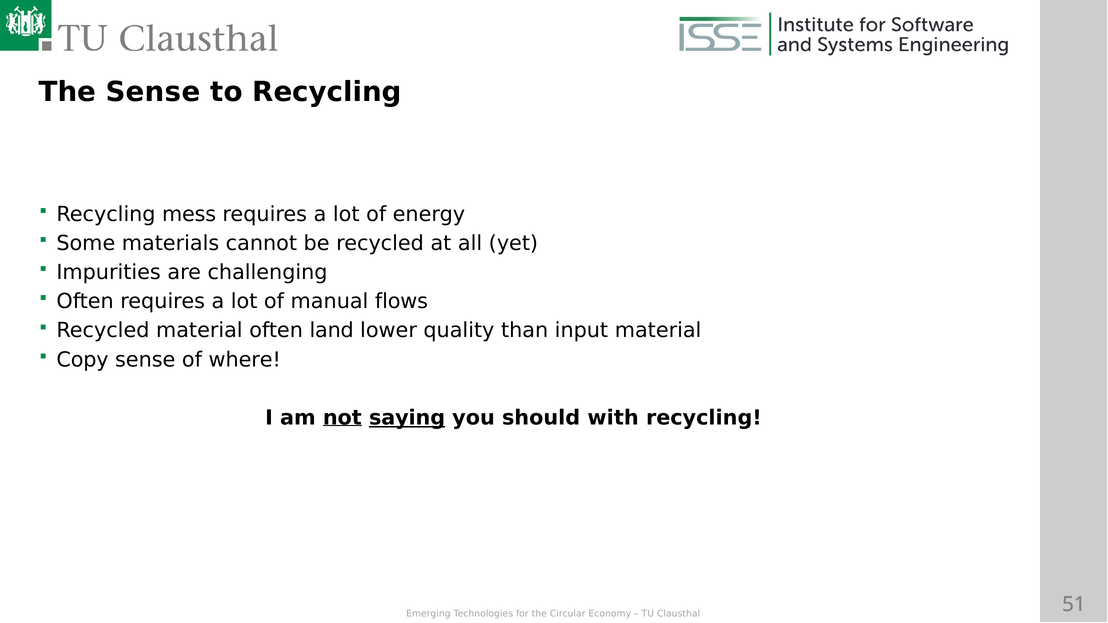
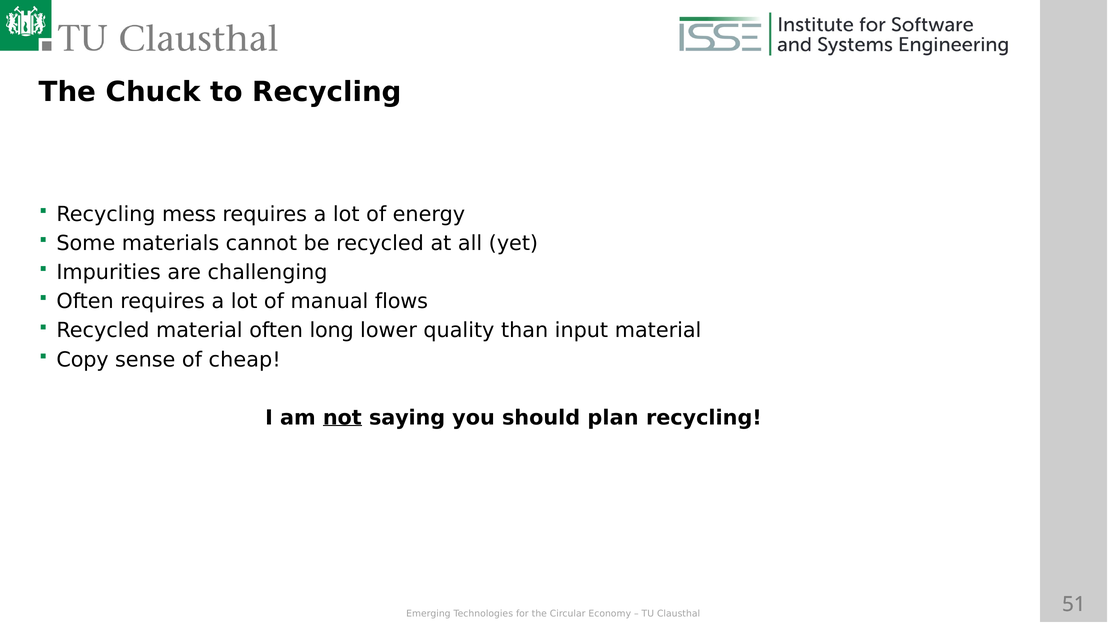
The Sense: Sense -> Chuck (153, 92)
land: land -> long (332, 331)
where: where -> cheap (245, 360)
saying underline: present -> none (407, 418)
with: with -> plan (613, 418)
